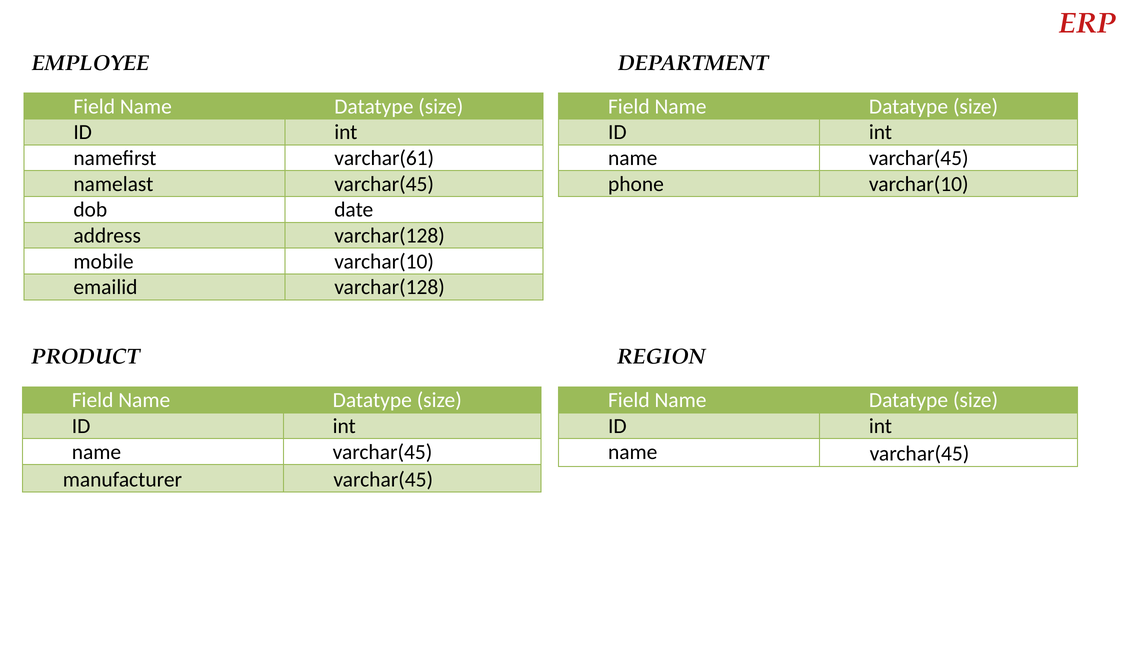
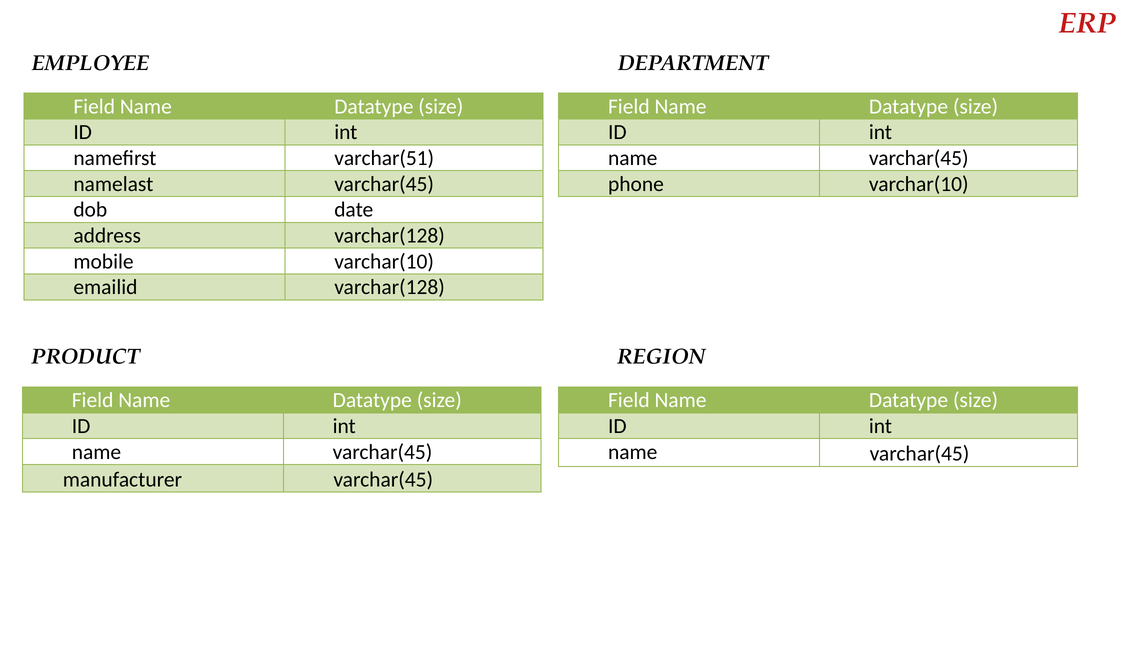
varchar(61: varchar(61 -> varchar(51 (384, 158)
